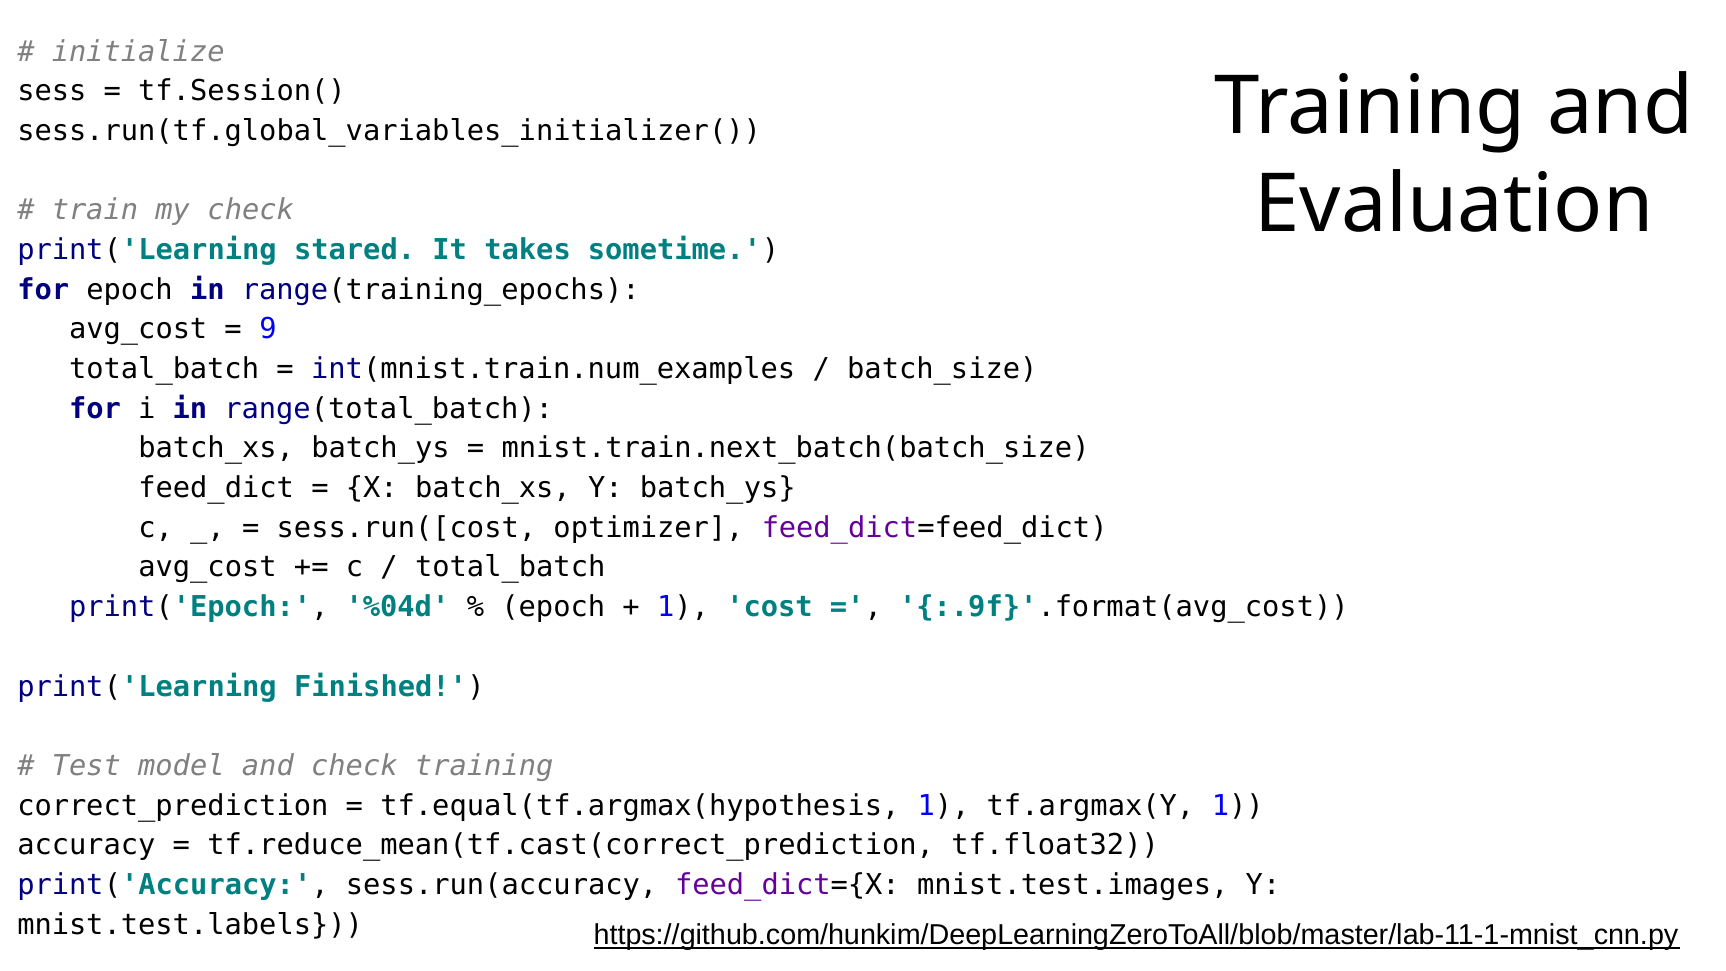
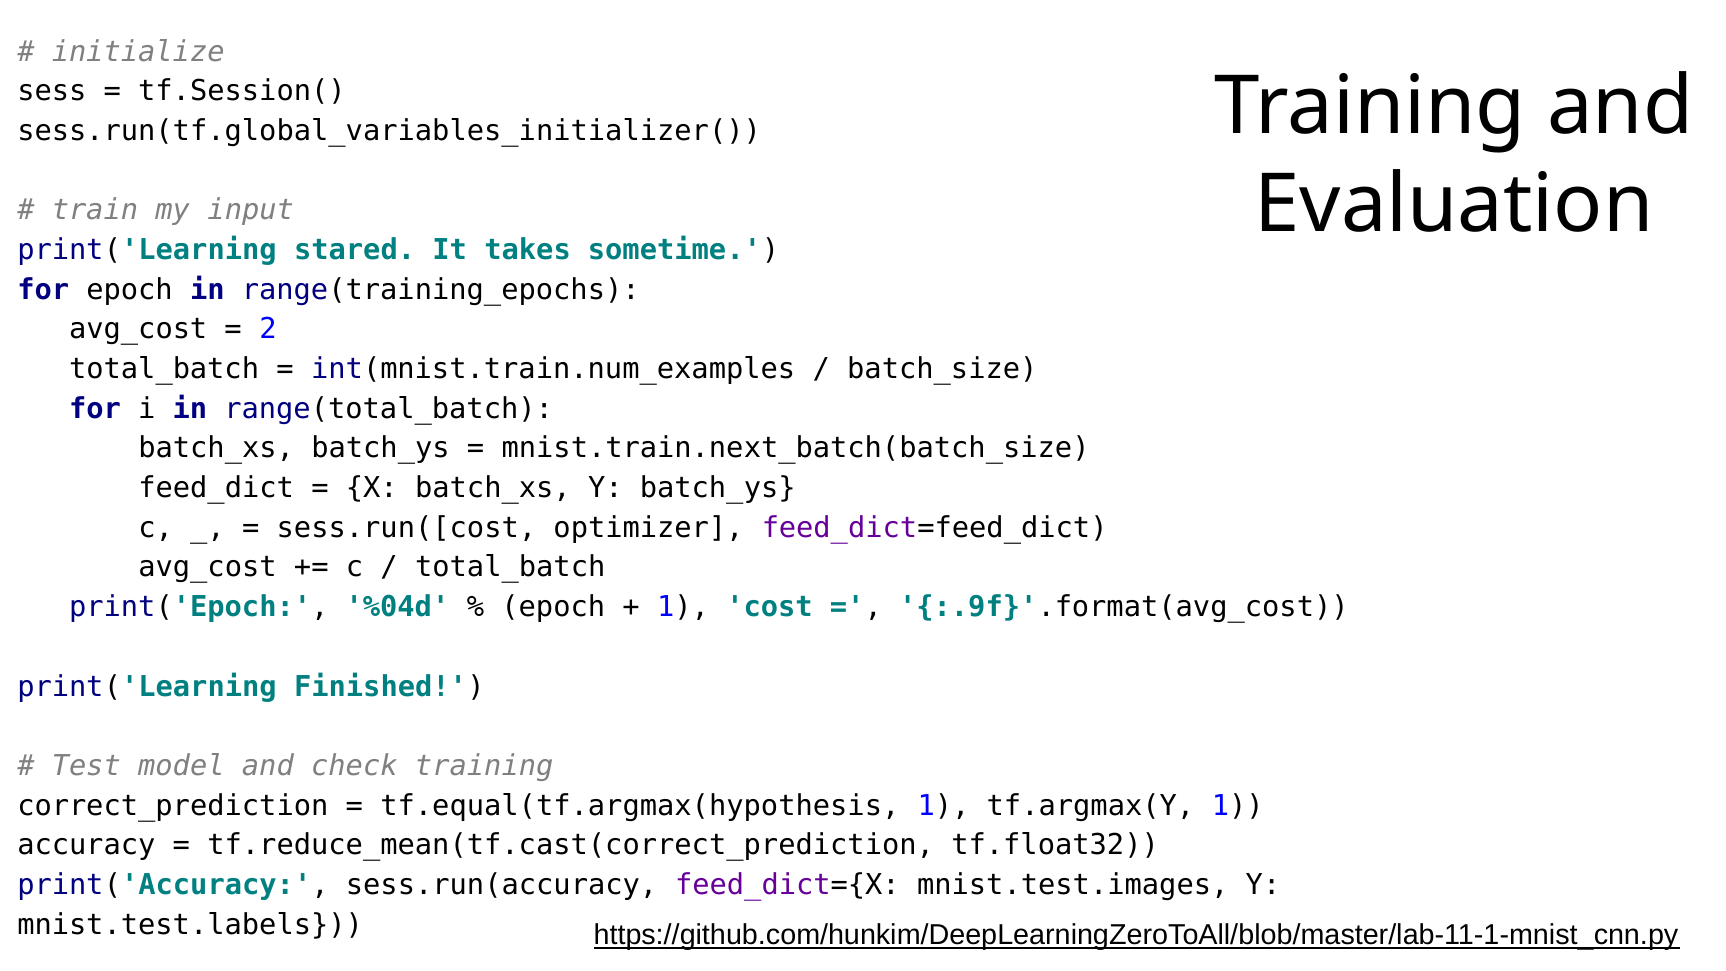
my check: check -> input (251, 210)
9: 9 -> 2 (268, 329)
